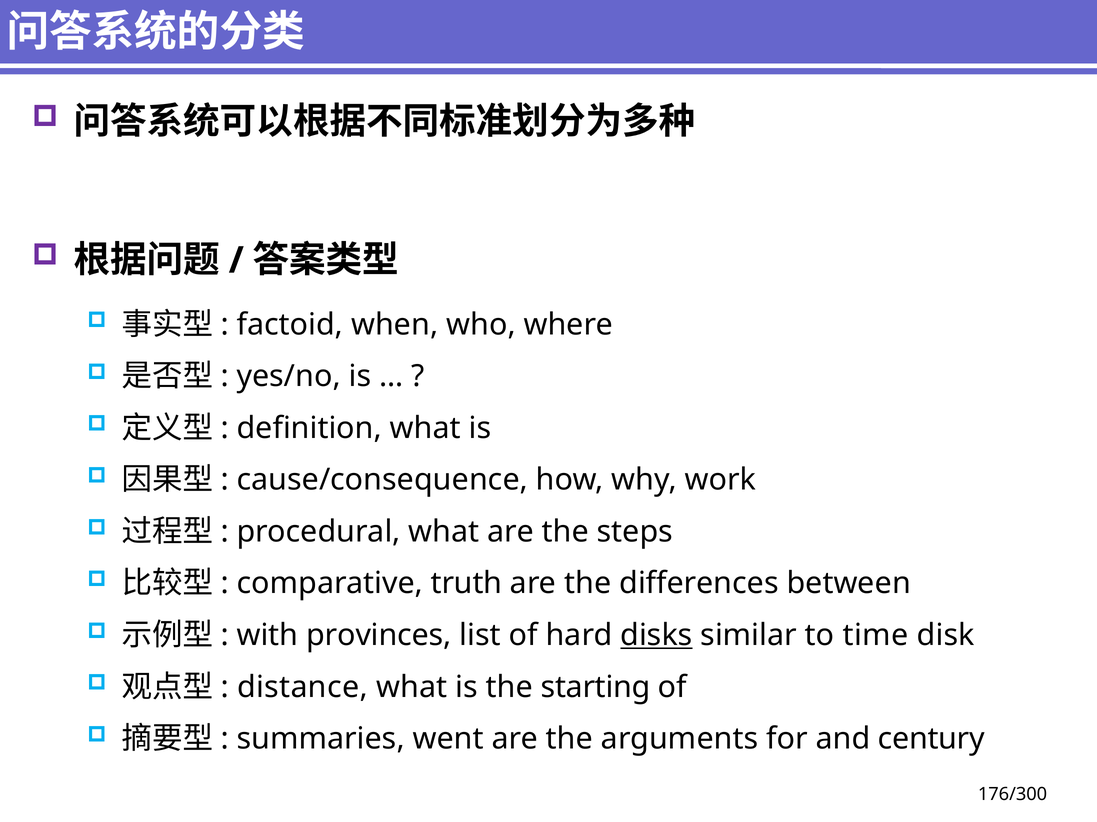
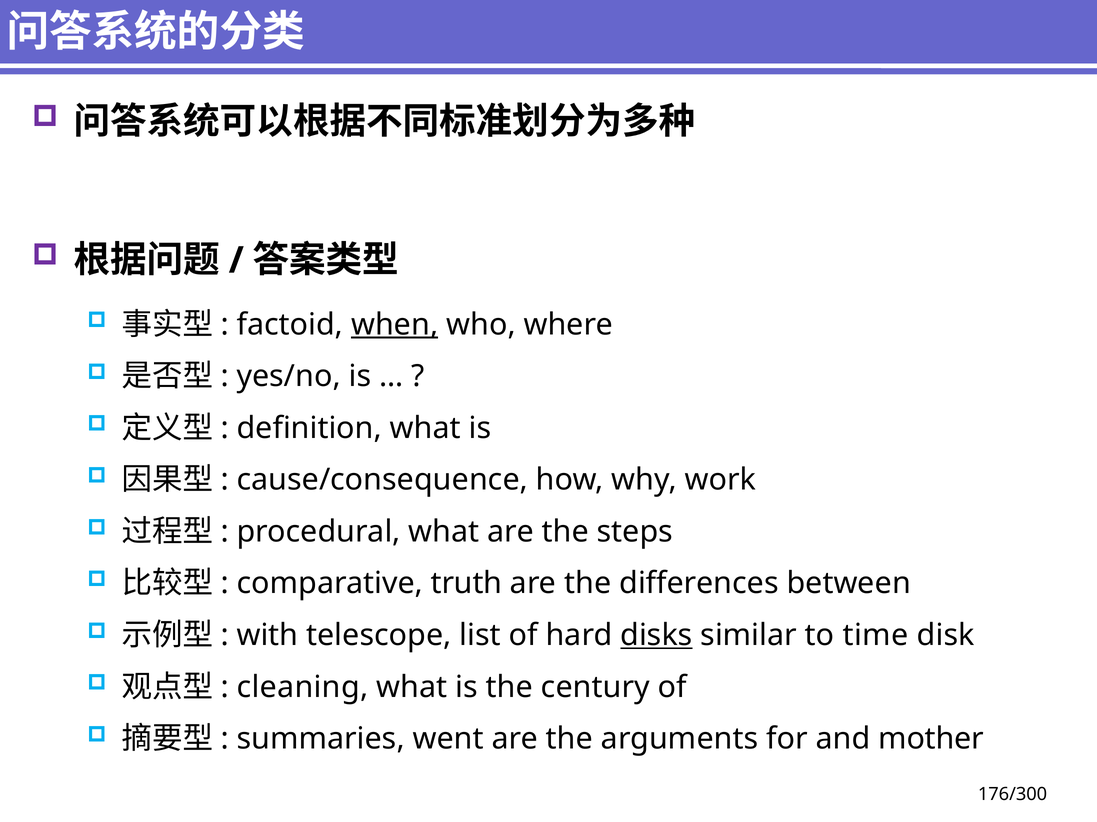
when underline: none -> present (395, 325)
provinces: provinces -> telescope (379, 636)
distance: distance -> cleaning (302, 688)
starting: starting -> century (595, 688)
century: century -> mother (931, 739)
